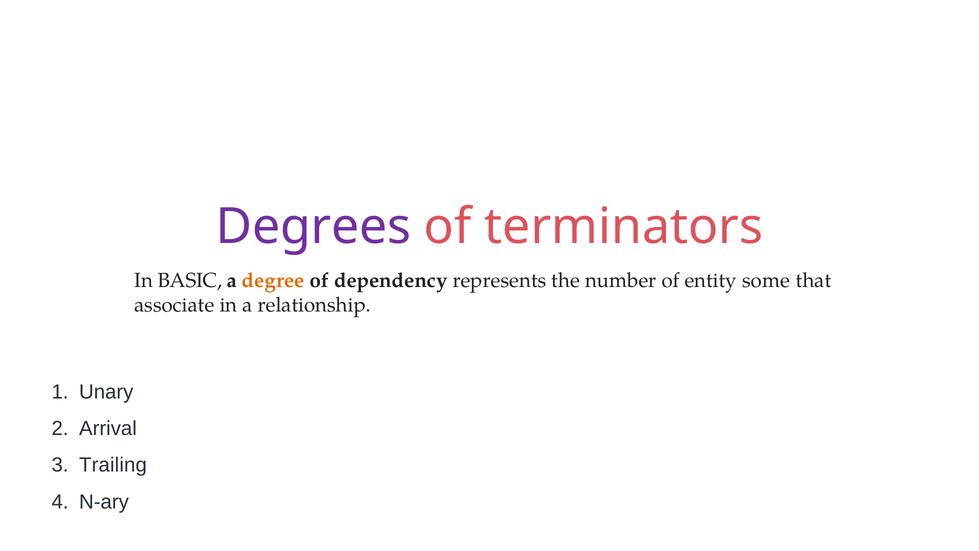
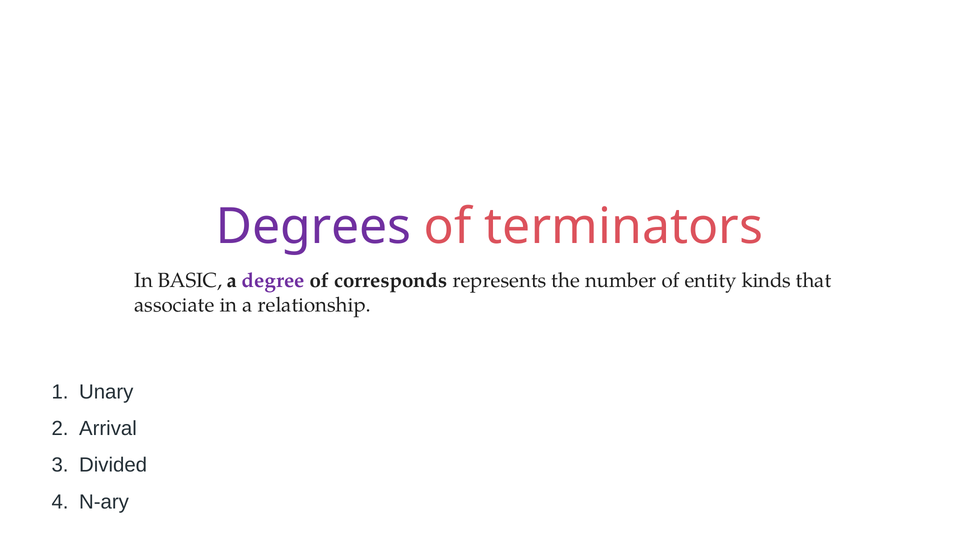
degree colour: orange -> purple (273, 280)
dependency: dependency -> corresponds (391, 280)
some: some -> kinds (766, 280)
Trailing: Trailing -> Divided (113, 465)
